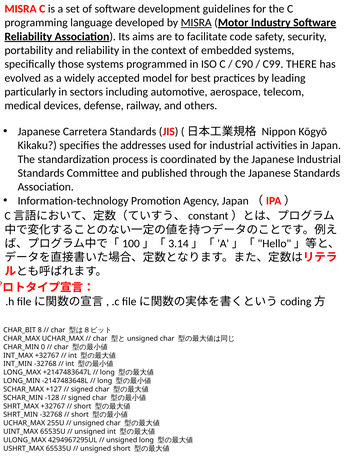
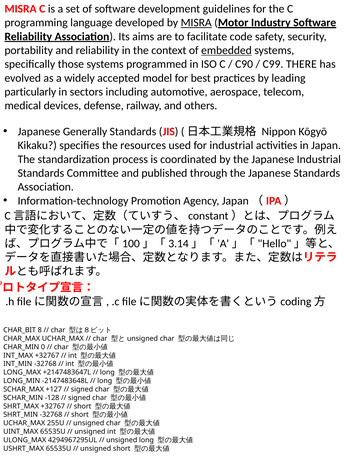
embedded underline: none -> present (226, 50)
Carretera: Carretera -> Generally (85, 132)
addresses: addresses -> resources (143, 145)
